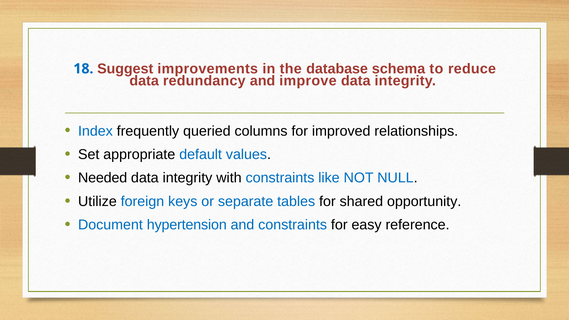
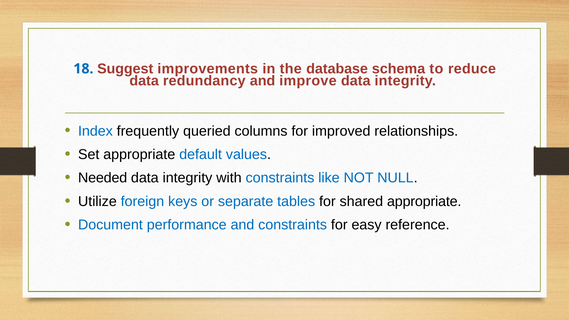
shared opportunity: opportunity -> appropriate (424, 201)
hypertension: hypertension -> performance (187, 225)
